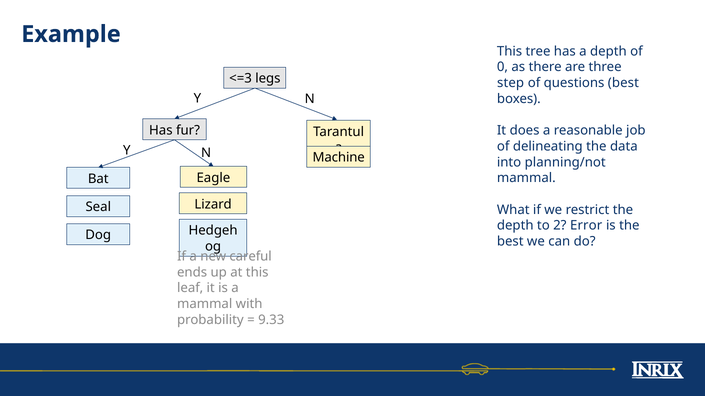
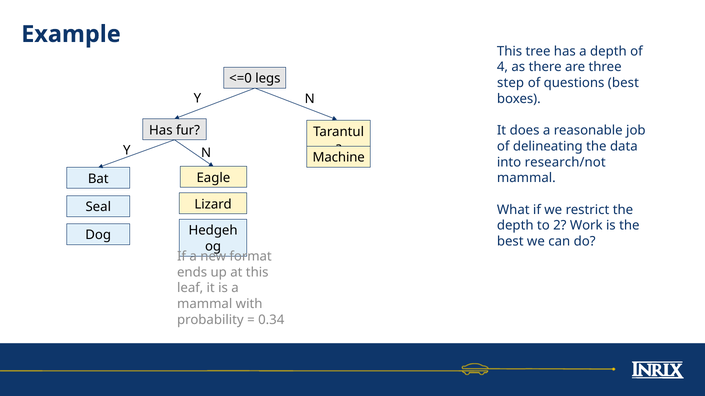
0: 0 -> 4 (502, 67)
<=3: <=3 -> <=0 (241, 79)
planning/not: planning/not -> research/not (565, 162)
Error: Error -> Work (586, 226)
careful: careful -> format (251, 257)
9.33: 9.33 -> 0.34 (271, 320)
